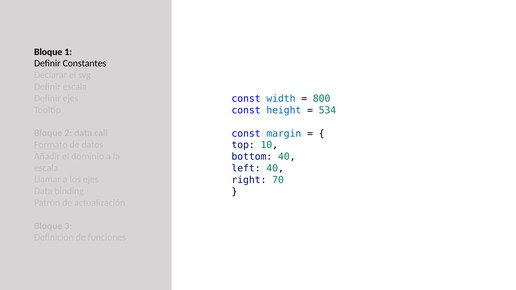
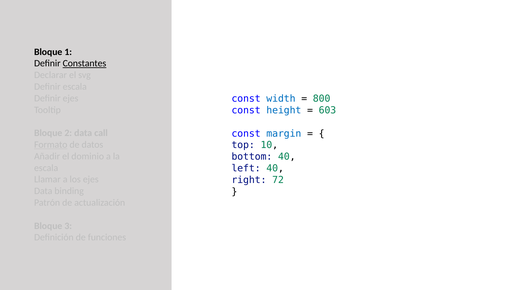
Constantes underline: none -> present (84, 64)
534: 534 -> 603 (327, 110)
70: 70 -> 72 (278, 180)
